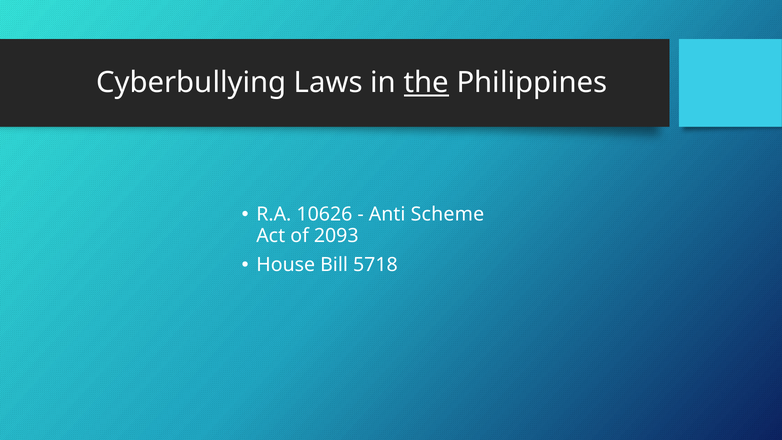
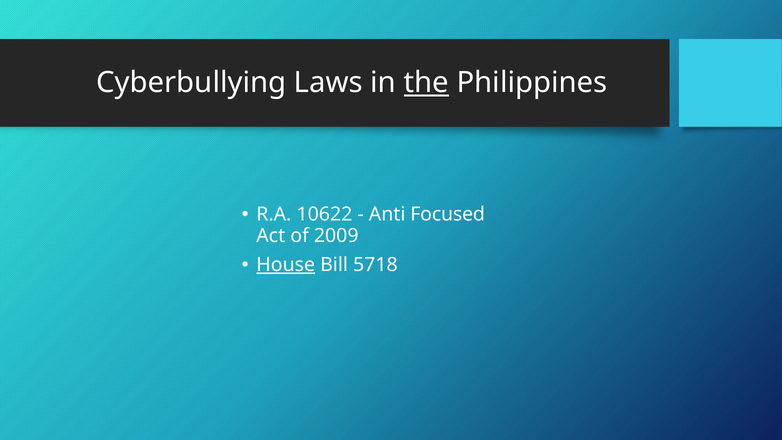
10626: 10626 -> 10622 (324, 214)
Scheme: Scheme -> Focused (448, 214)
2093: 2093 -> 2009 (336, 236)
House underline: none -> present (286, 265)
